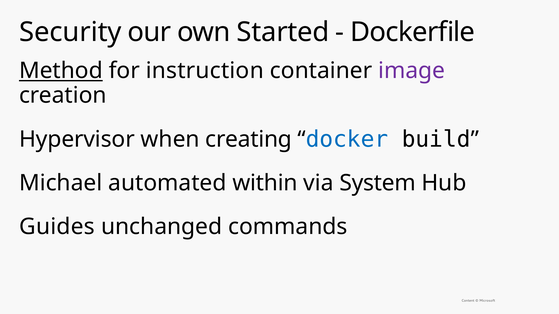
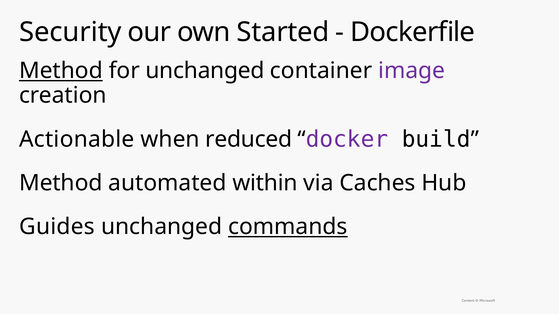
for instruction: instruction -> unchanged (205, 71)
Hypervisor: Hypervisor -> Actionable (77, 139)
creating: creating -> reduced (249, 139)
docker colour: blue -> purple (347, 139)
Michael: Michael -> Method (61, 183)
System: System -> Caches (377, 183)
commands underline: none -> present (288, 227)
